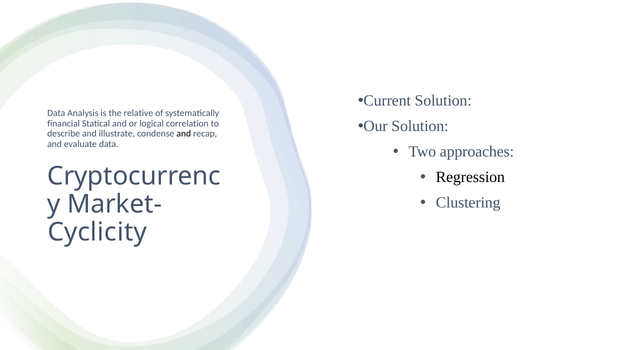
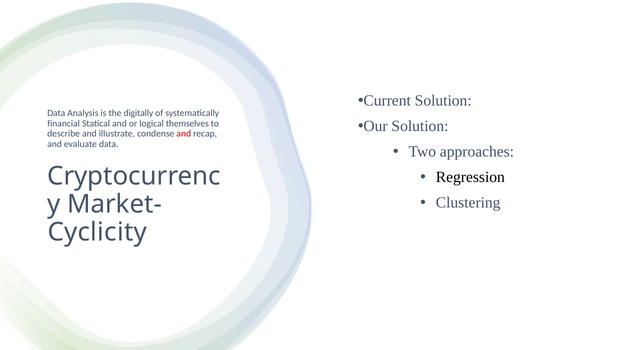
relative: relative -> digitally (138, 113)
correlation: correlation -> themselves (187, 124)
and colour: black -> red (184, 134)
